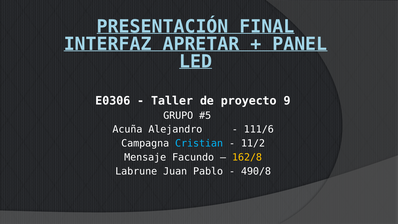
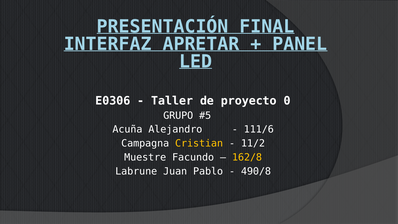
9: 9 -> 0 (287, 101)
Cristian colour: light blue -> yellow (199, 143)
Mensaje: Mensaje -> Muestre (145, 157)
